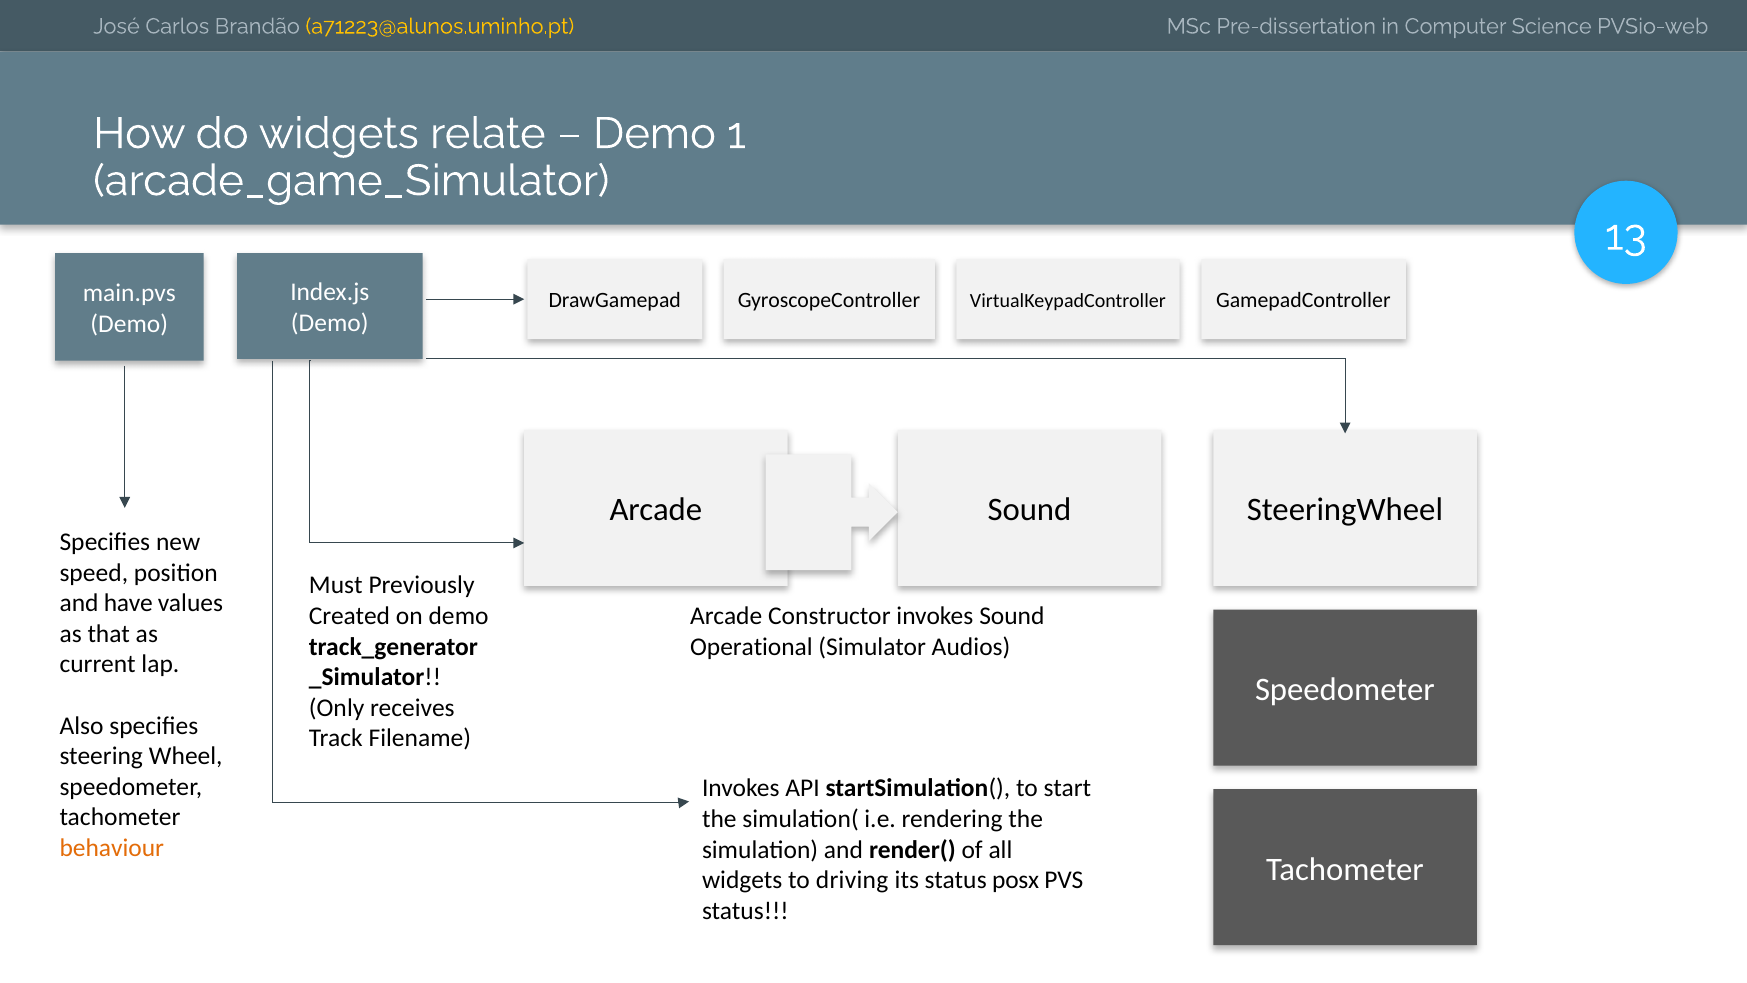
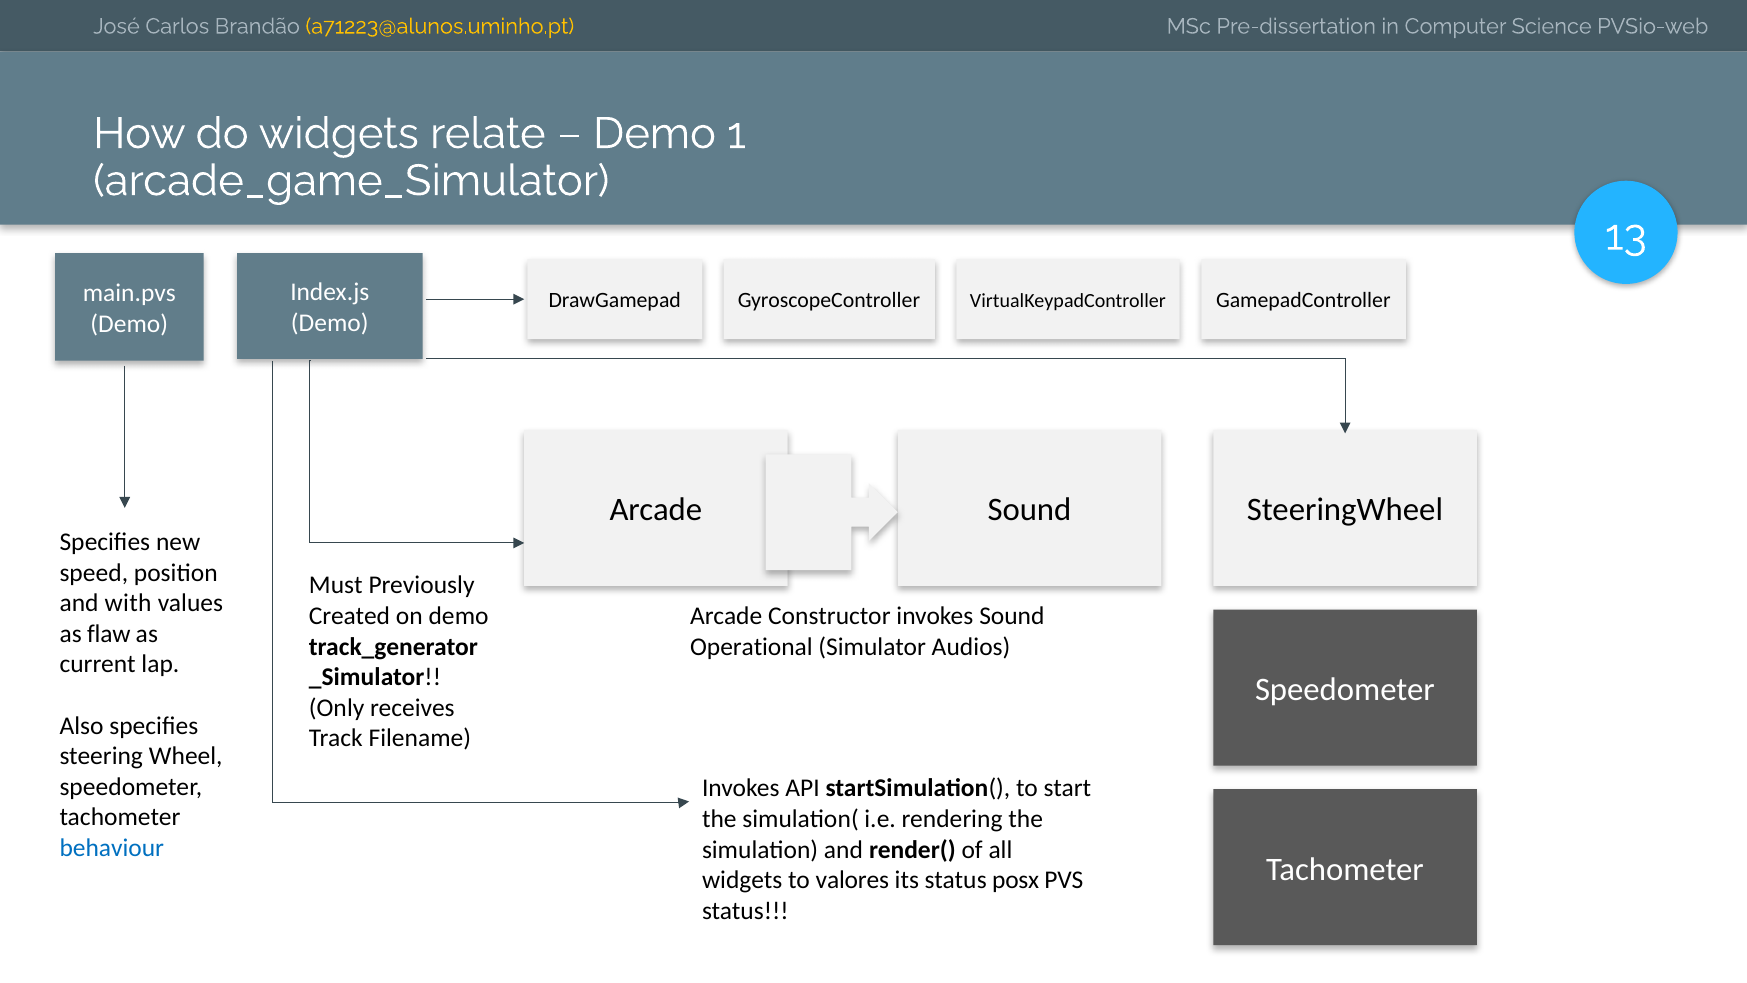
have: have -> with (128, 603)
that: that -> flaw (109, 634)
behaviour colour: orange -> blue (112, 848)
driving: driving -> valores (852, 880)
